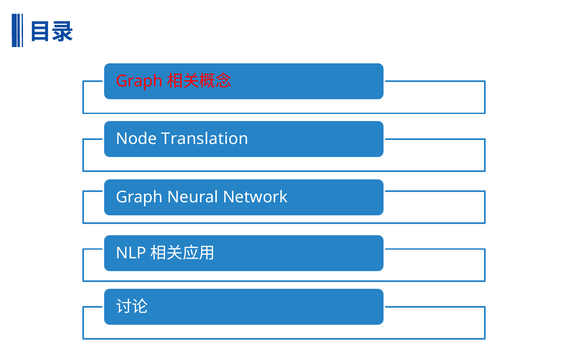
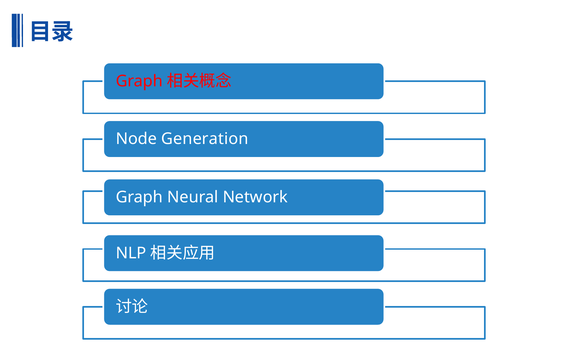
Translation: Translation -> Generation (205, 139)
